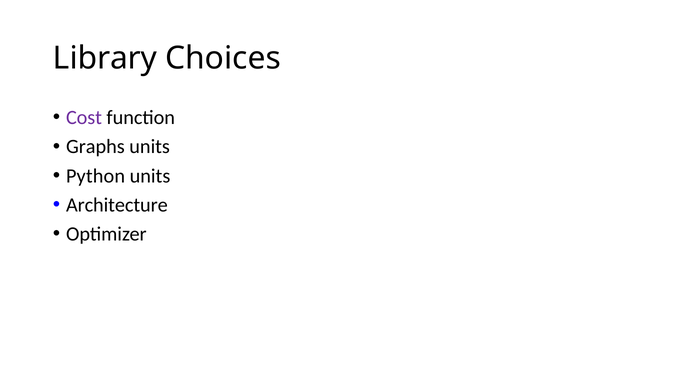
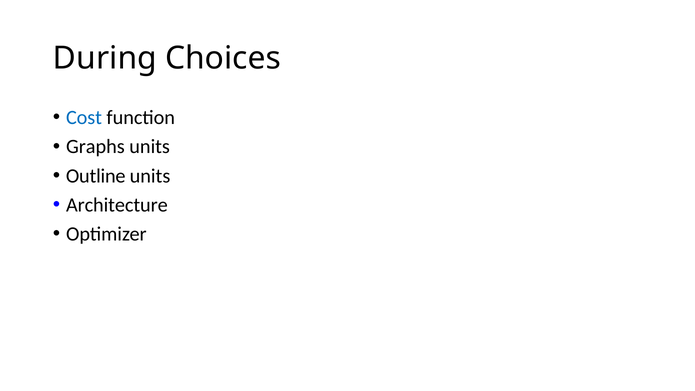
Library: Library -> During (105, 58)
Cost colour: purple -> blue (84, 118)
Python: Python -> Outline (96, 176)
